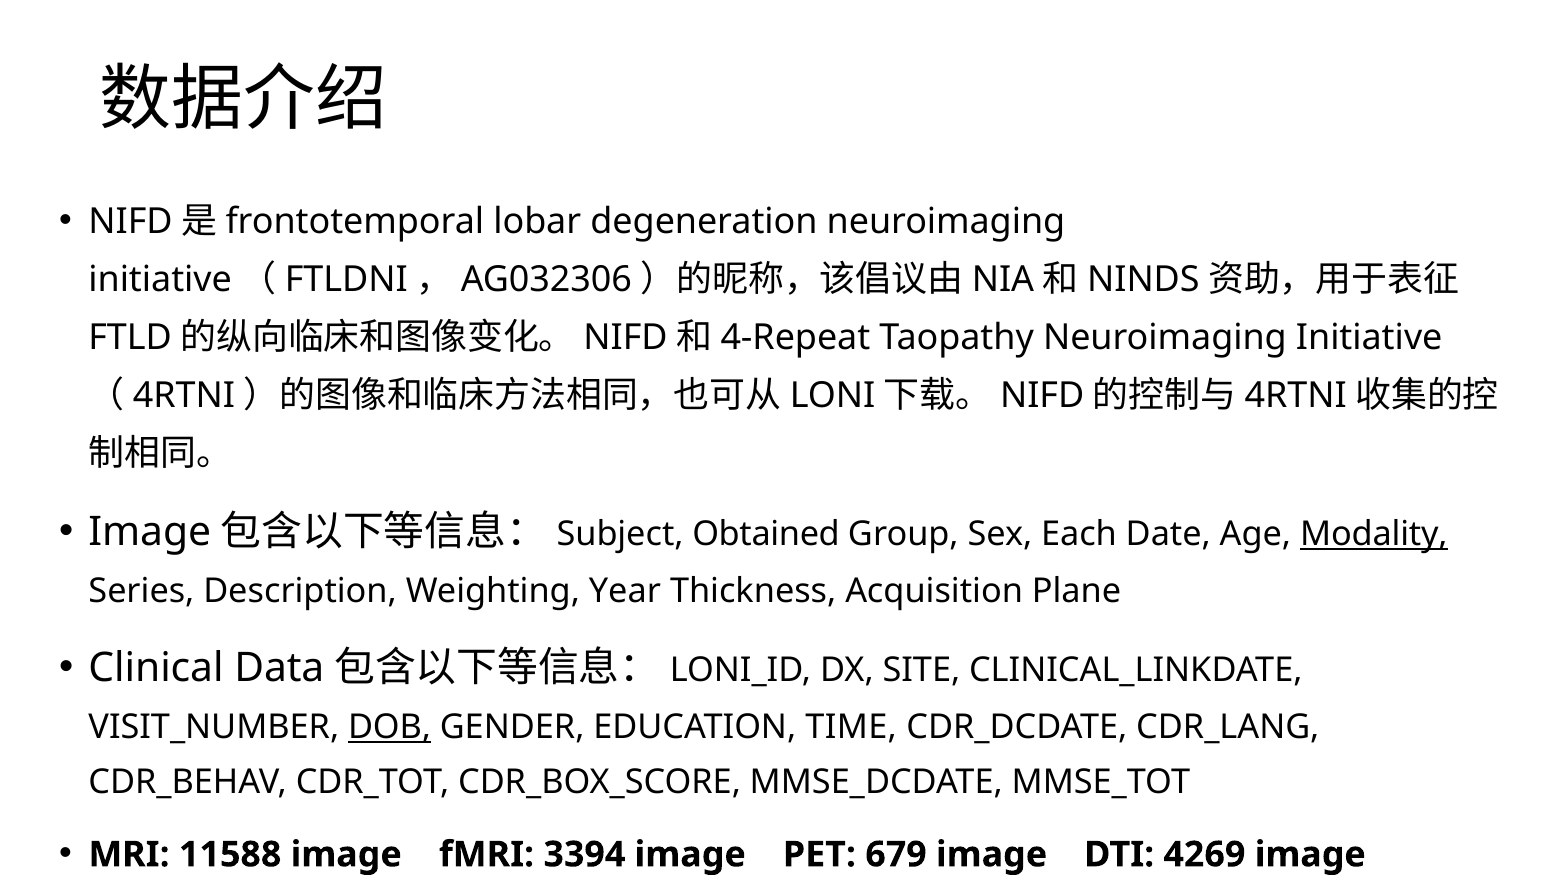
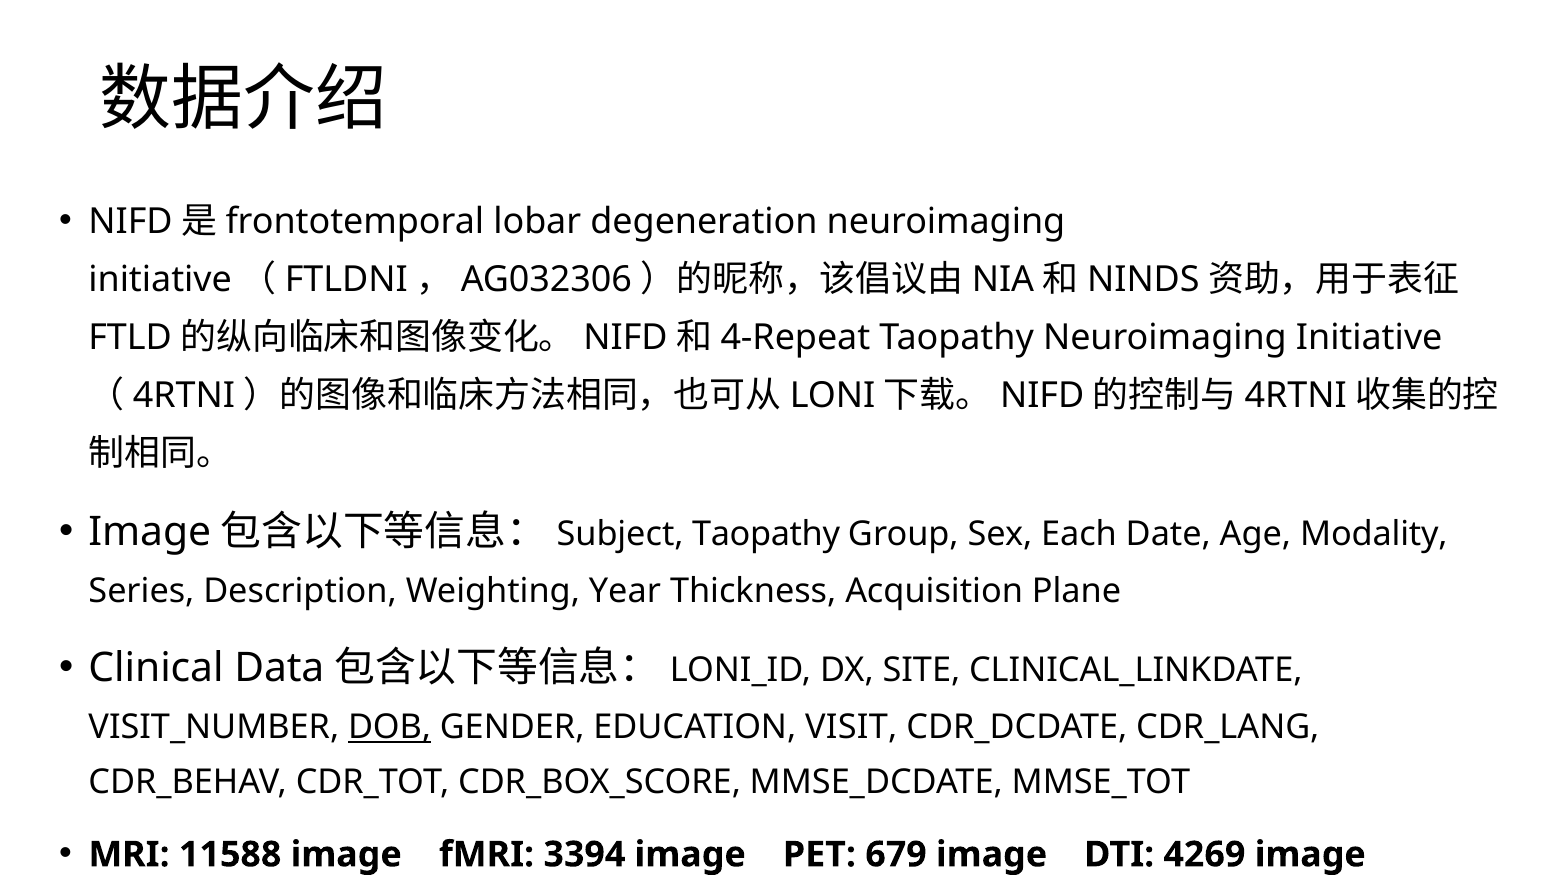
Obtained: Obtained -> Taopathy (766, 534)
Modality underline: present -> none (1374, 534)
TIME: TIME -> VISIT (851, 728)
